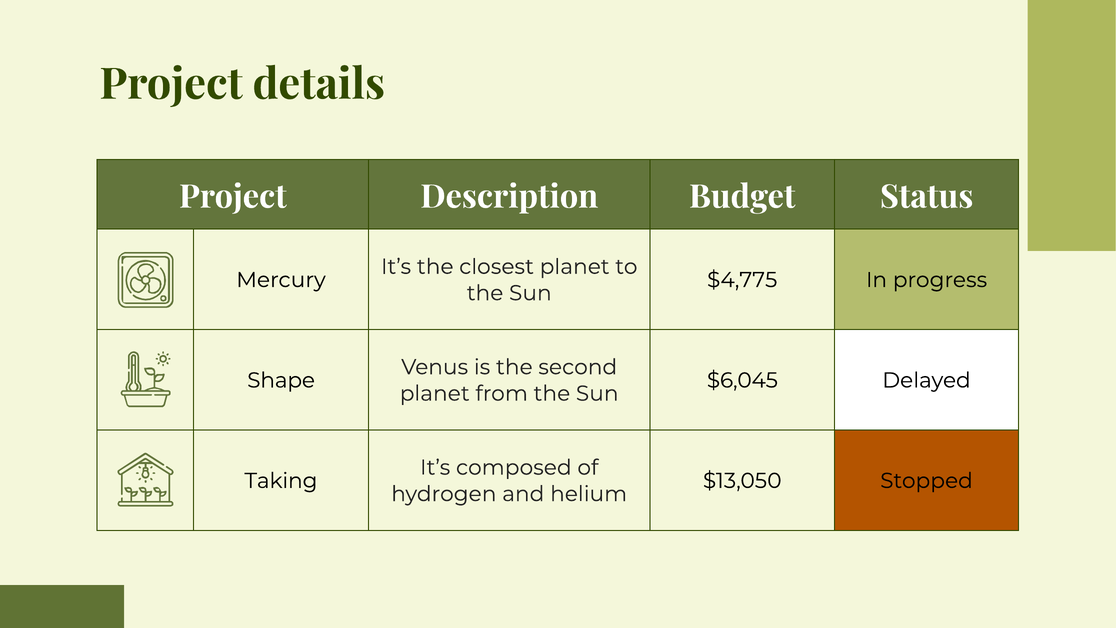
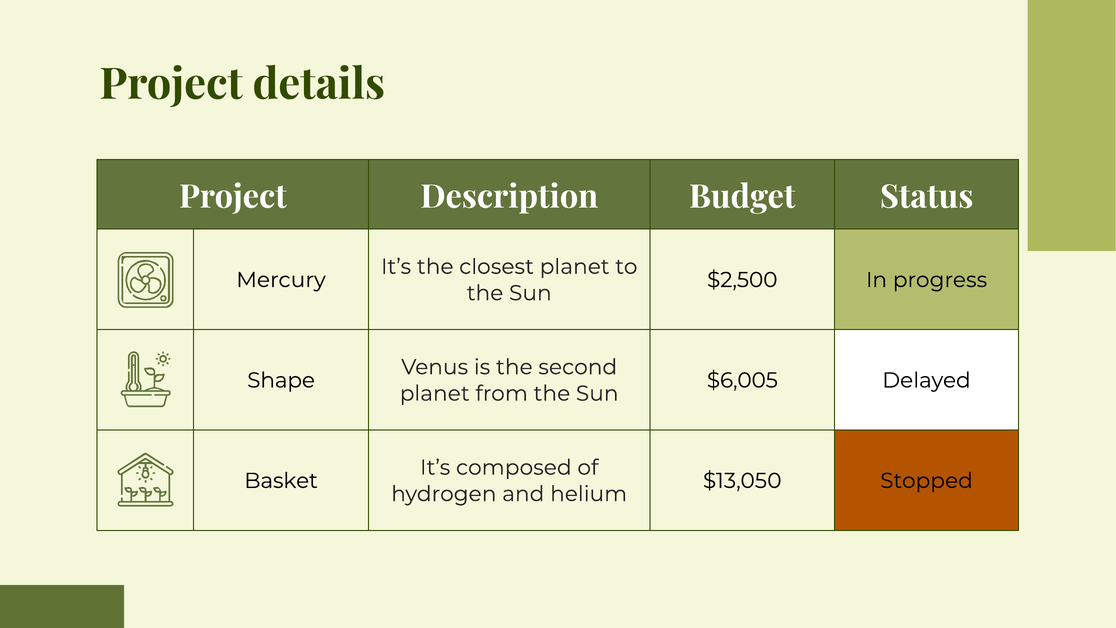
$4,775: $4,775 -> $2,500 (742, 280)
$6,045: $6,045 -> $6,005 (742, 380)
Taking: Taking -> Basket (281, 481)
